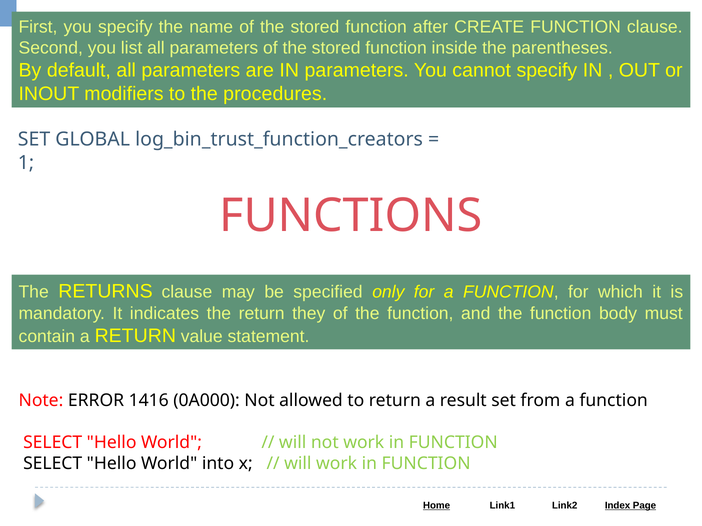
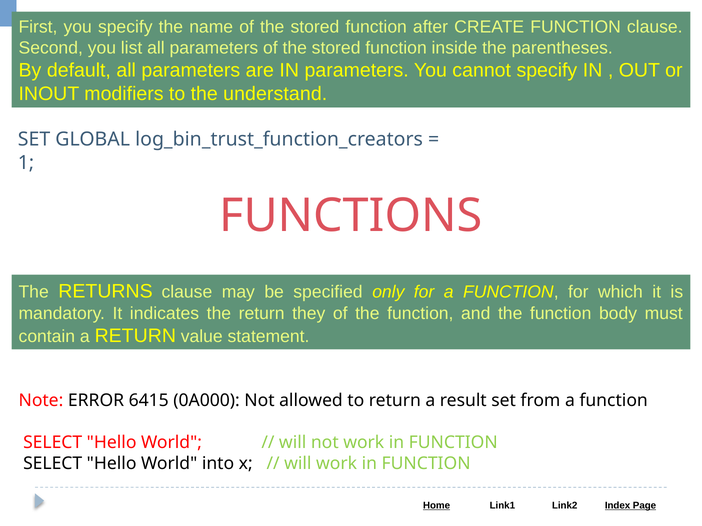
procedures: procedures -> understand (275, 94)
1416: 1416 -> 6415 (149, 401)
